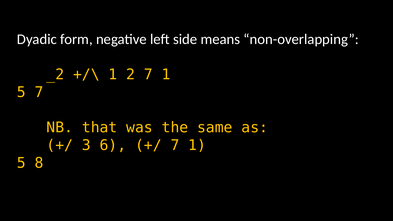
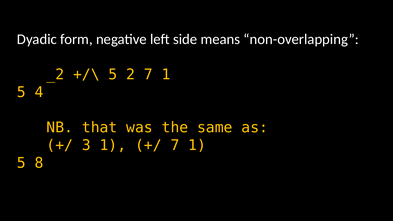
1: 1 -> 5 (113, 75)
5 7: 7 -> 4 (39, 92)
3 6: 6 -> 1 (113, 145)
